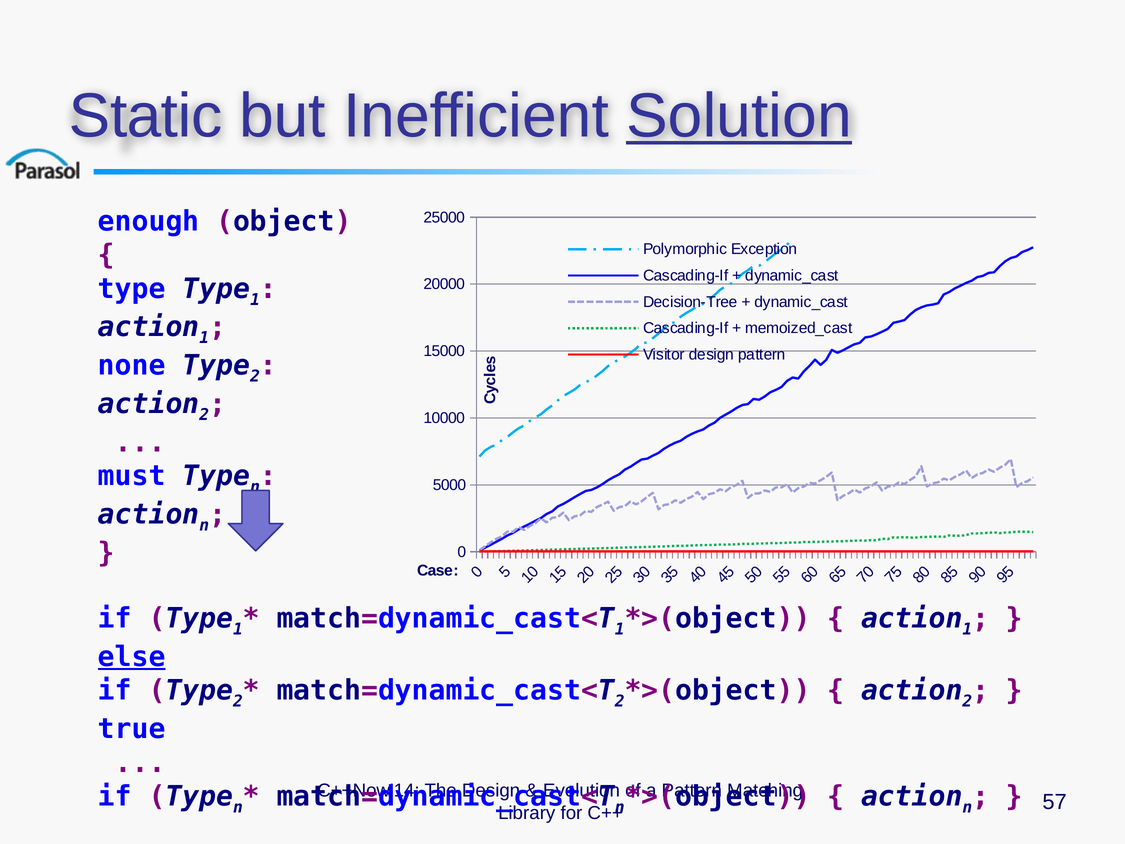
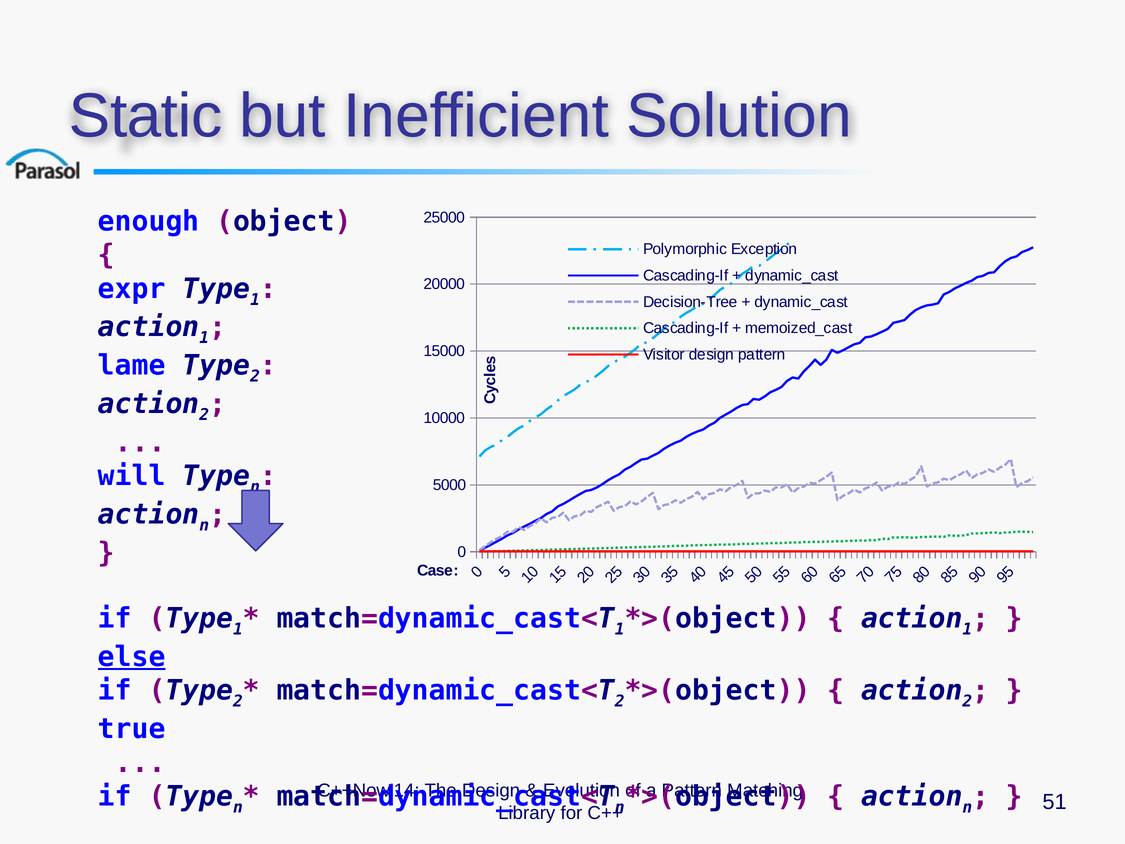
Solution underline: present -> none (739, 116)
type: type -> expr (132, 289)
none: none -> lame (132, 365)
must: must -> will (132, 476)
57: 57 -> 51 (1055, 802)
